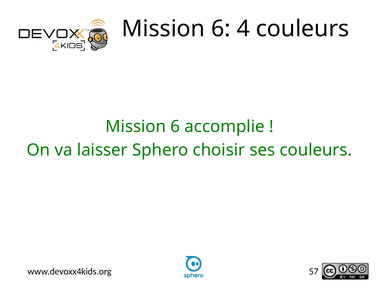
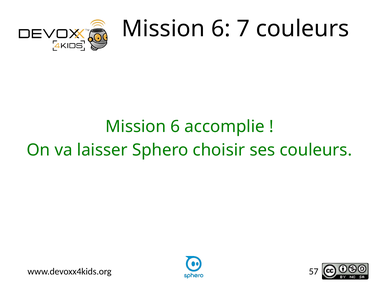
4: 4 -> 7 (243, 29)
